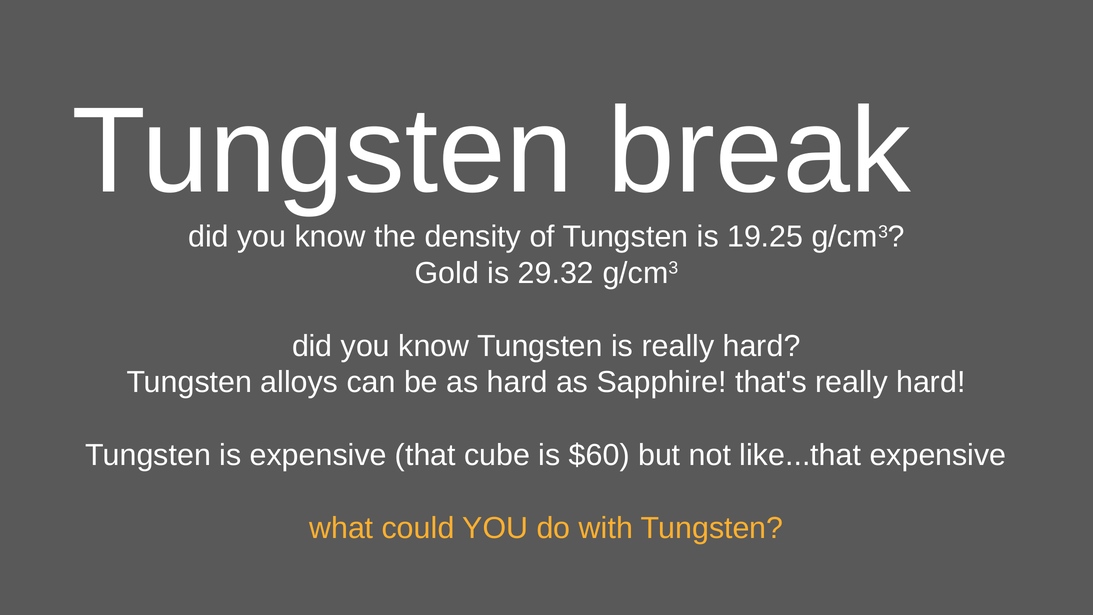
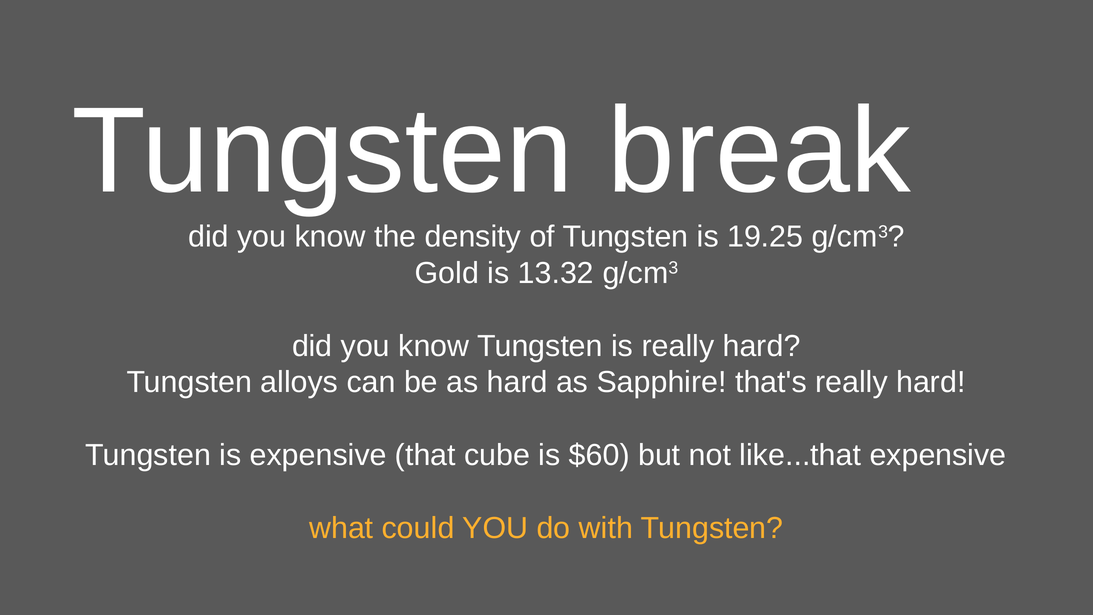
29.32: 29.32 -> 13.32 (556, 273)
